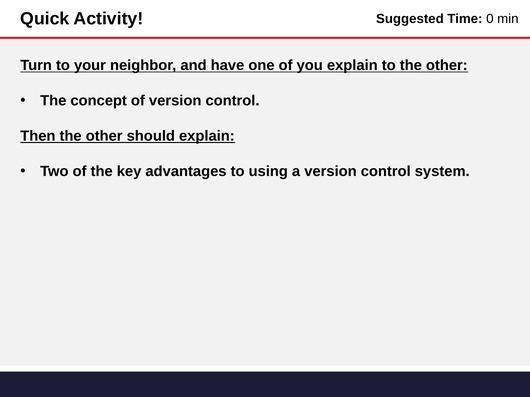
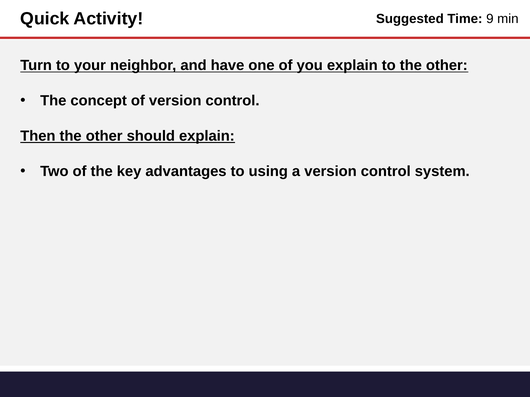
0: 0 -> 9 (490, 19)
